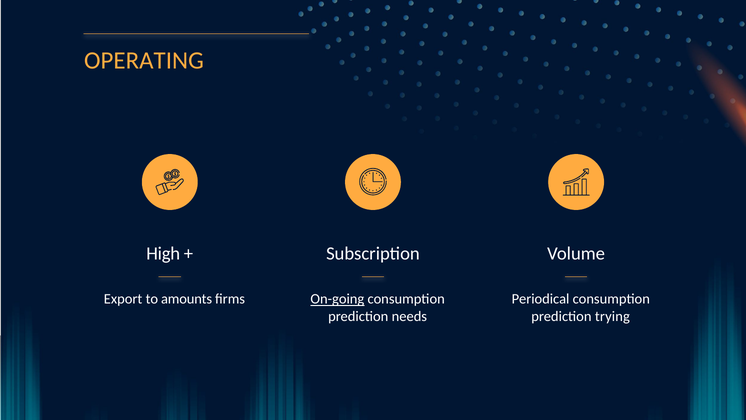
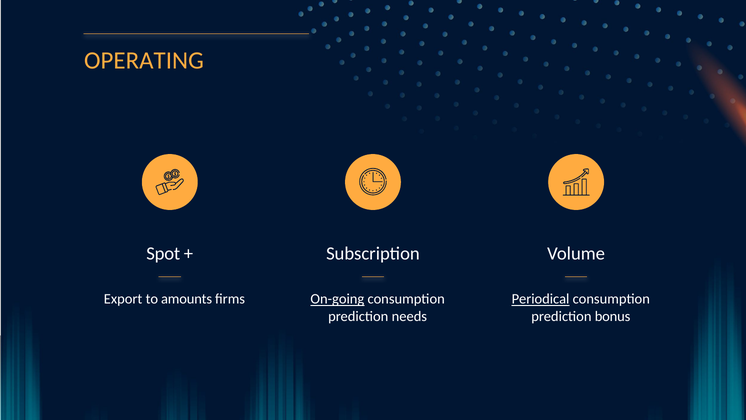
High: High -> Spot (163, 253)
Periodical underline: none -> present (541, 299)
trying: trying -> bonus (613, 316)
